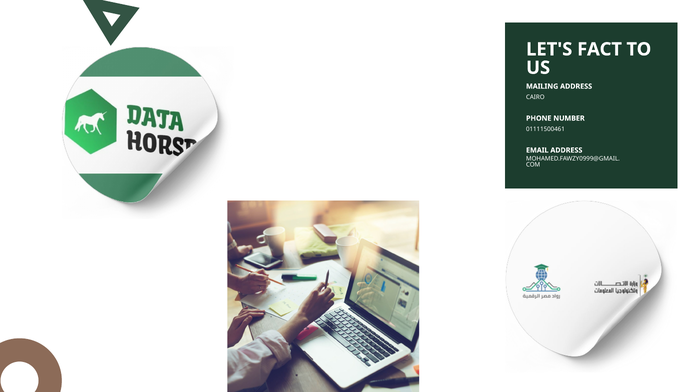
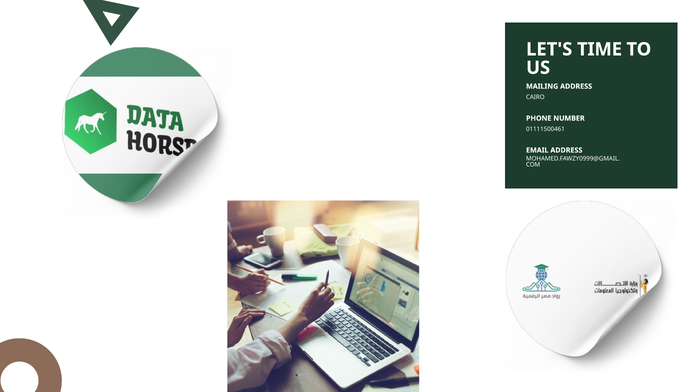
FACT: FACT -> TIME (600, 49)
